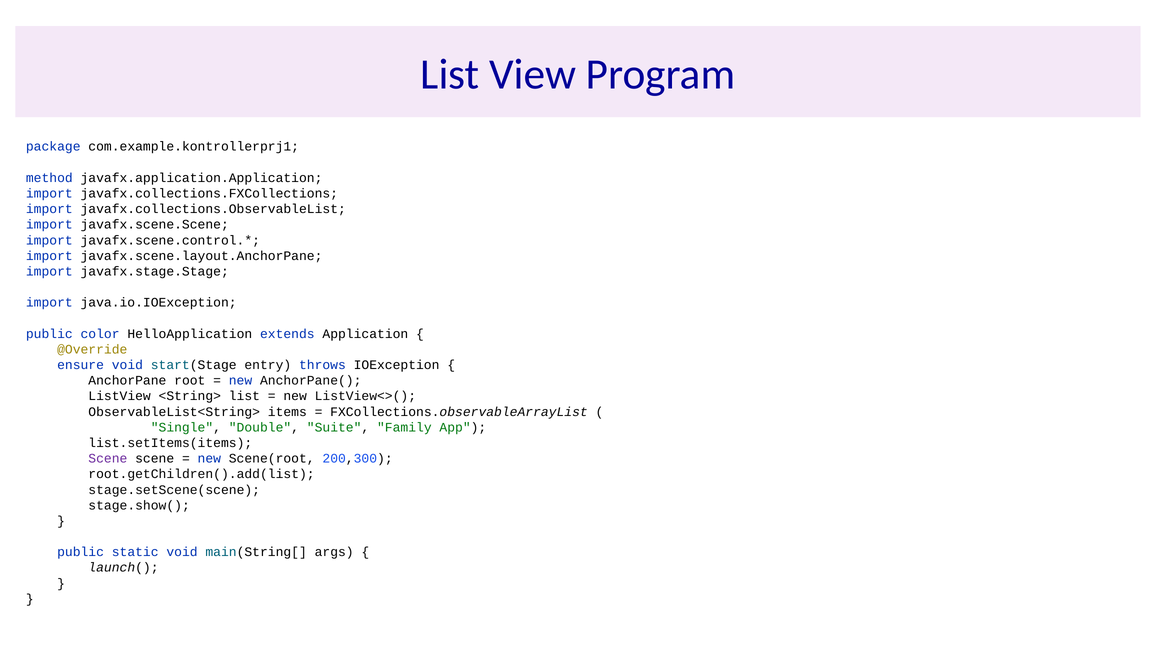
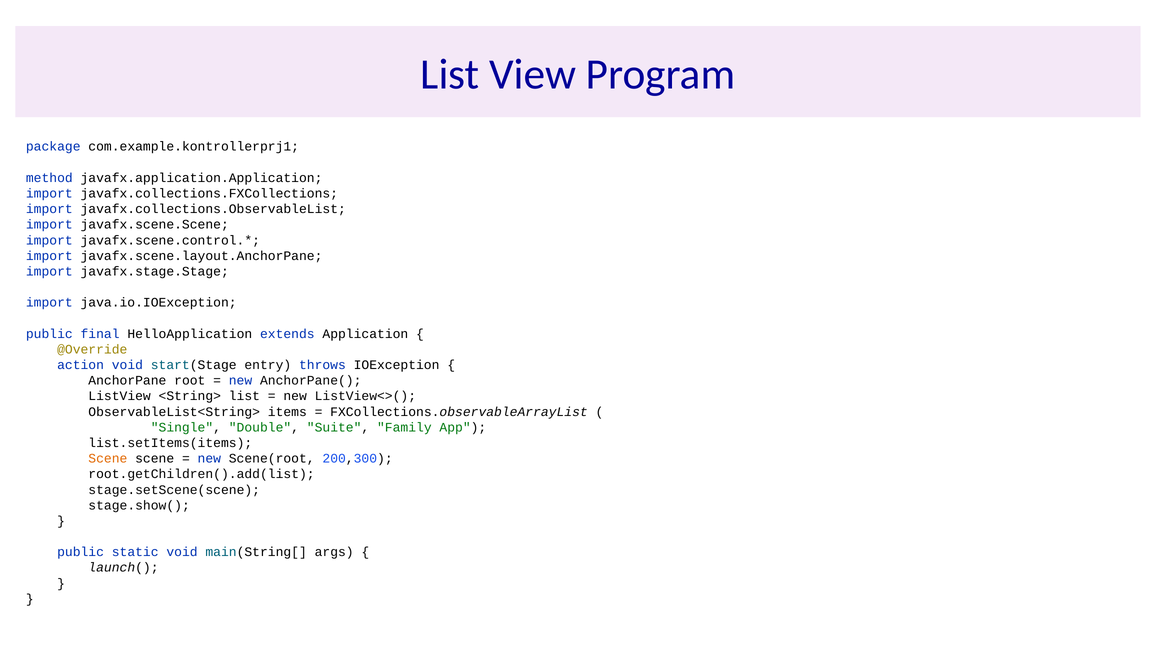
color: color -> final (100, 334)
ensure: ensure -> action (81, 365)
Scene colour: purple -> orange (108, 459)
